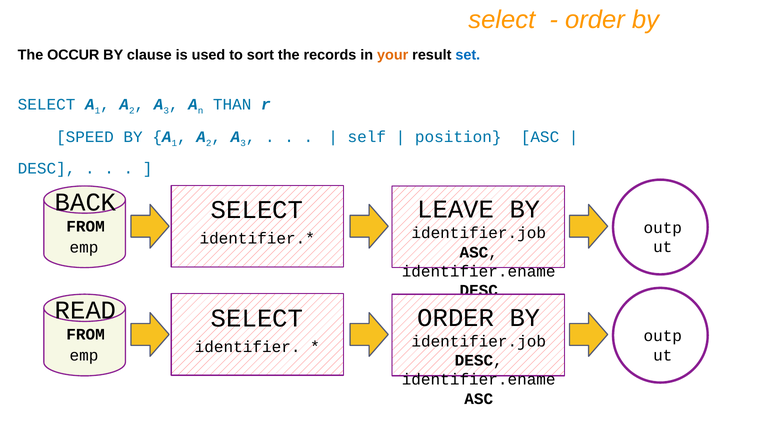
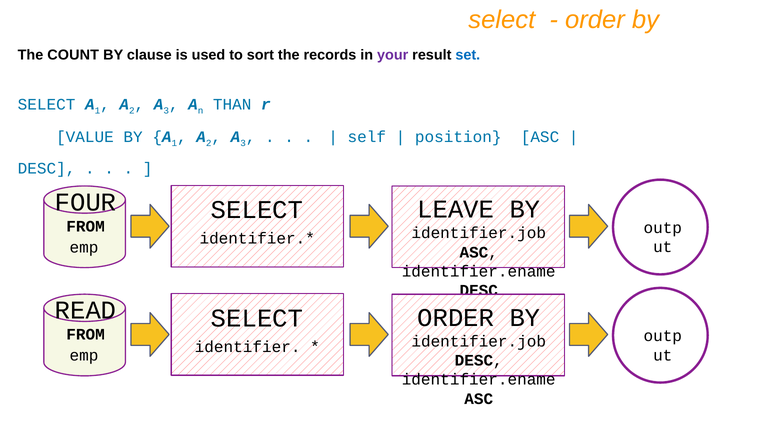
OCCUR: OCCUR -> COUNT (73, 55)
your colour: orange -> purple (393, 55)
SPEED: SPEED -> VALUE (85, 137)
BACK: BACK -> FOUR (86, 202)
